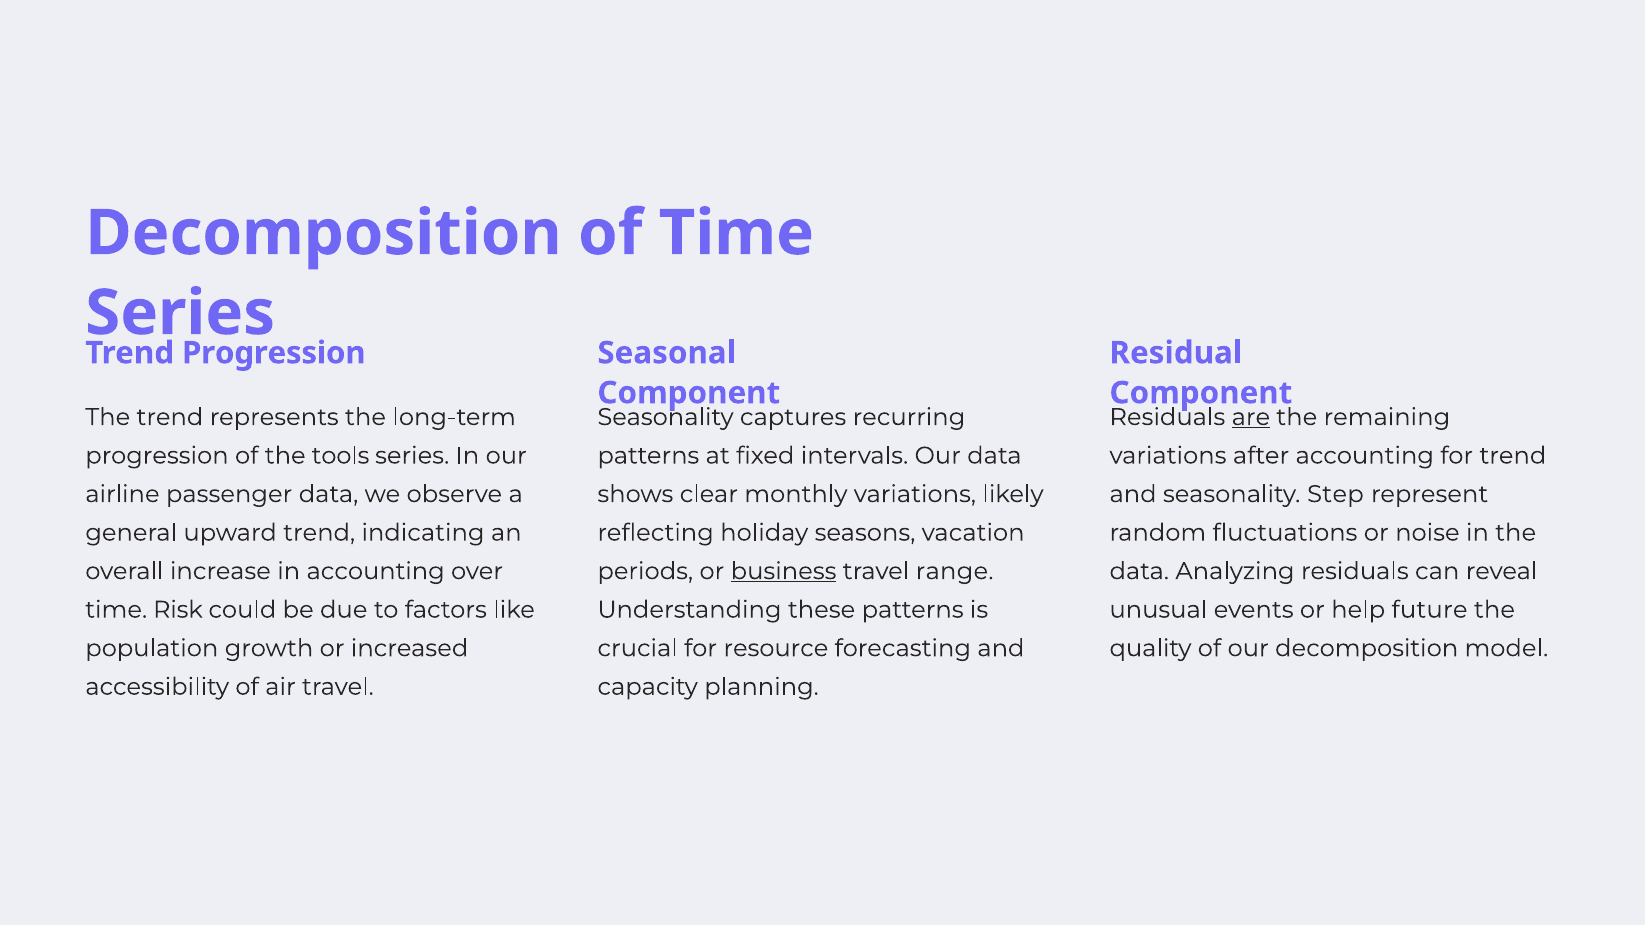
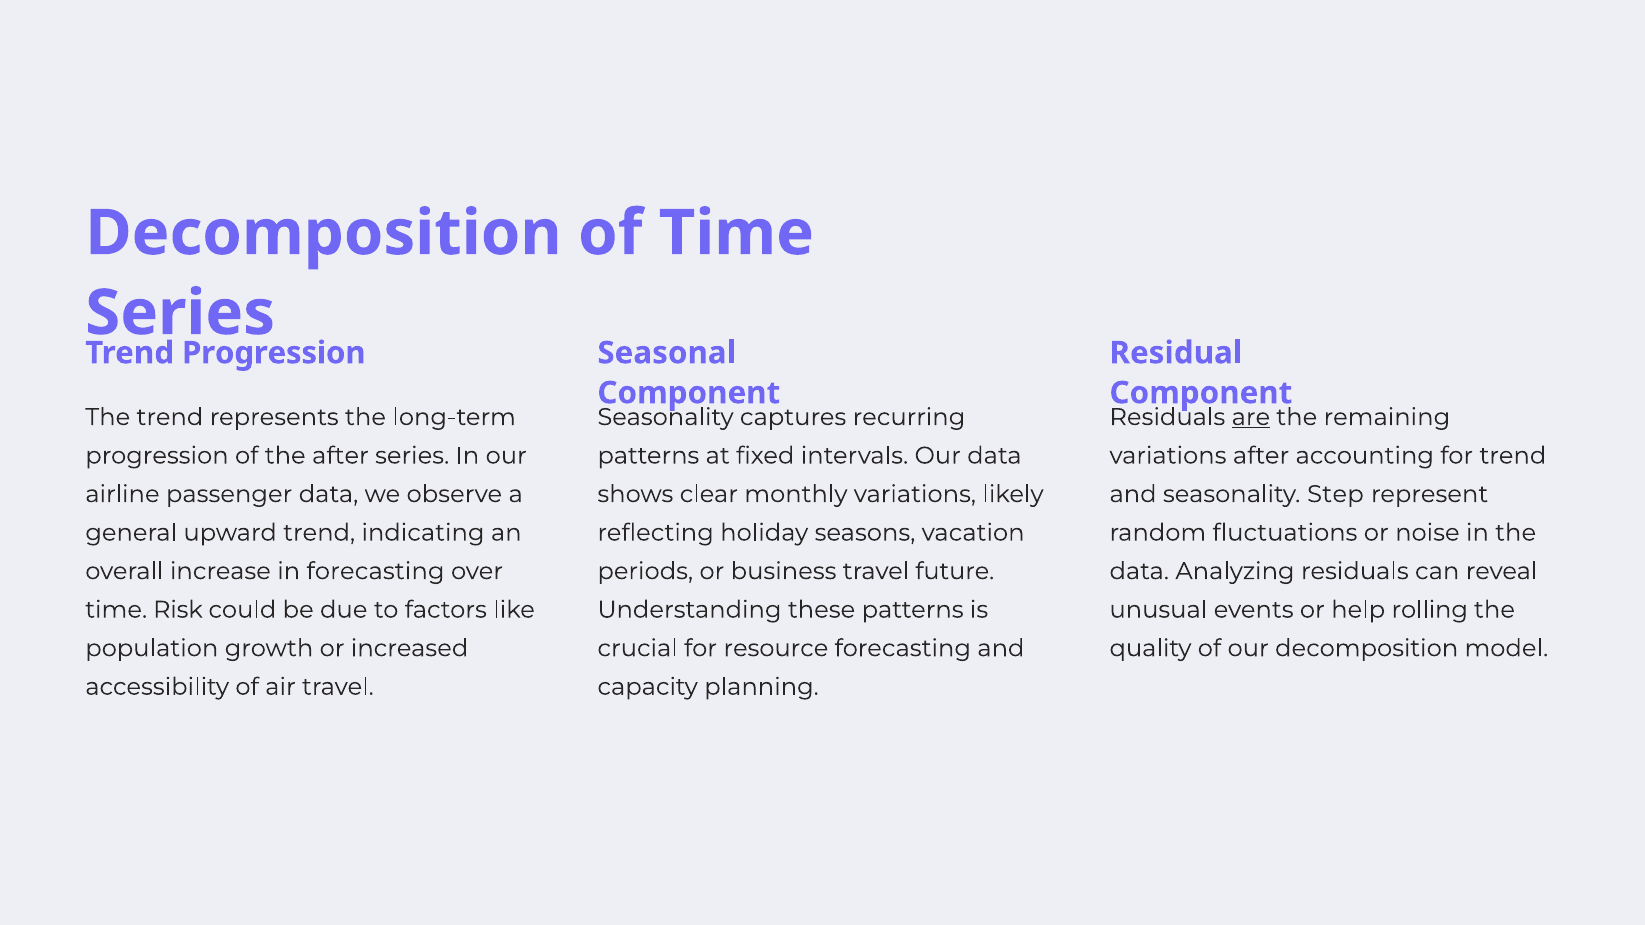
the tools: tools -> after (340, 456)
in accounting: accounting -> forecasting (376, 571)
business underline: present -> none (784, 571)
range: range -> future (955, 571)
future: future -> rolling (1430, 610)
